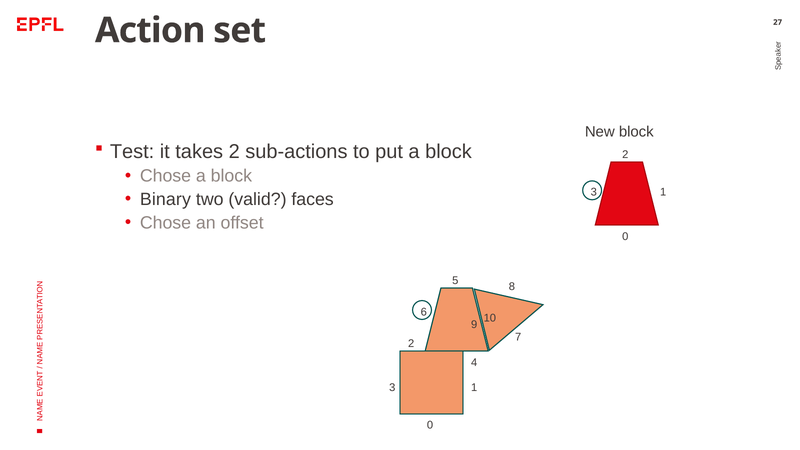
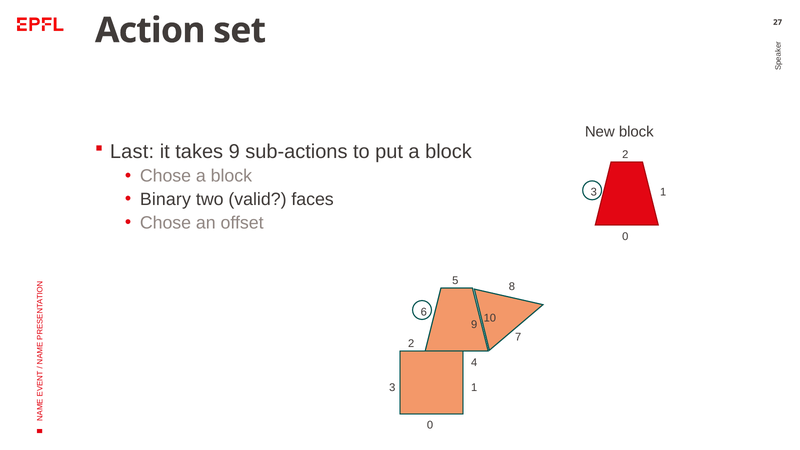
Test: Test -> Last (132, 152)
takes 2: 2 -> 9 (234, 152)
